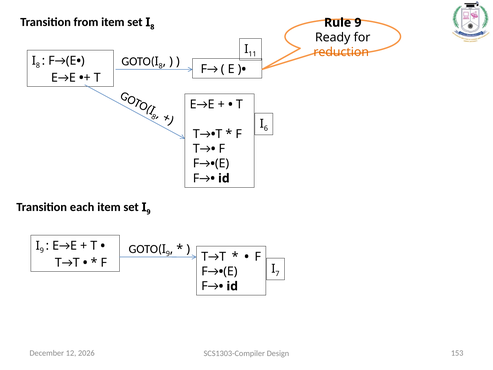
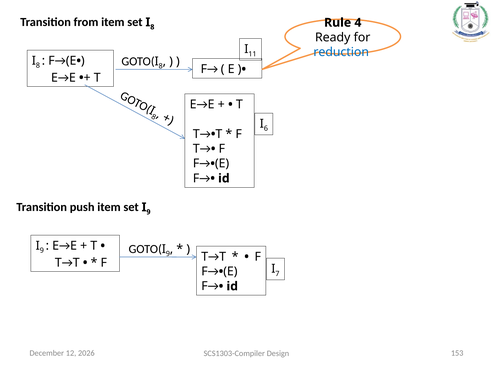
Rule 9: 9 -> 4 (358, 23)
reduction colour: orange -> blue (341, 52)
each: each -> push (82, 207)
